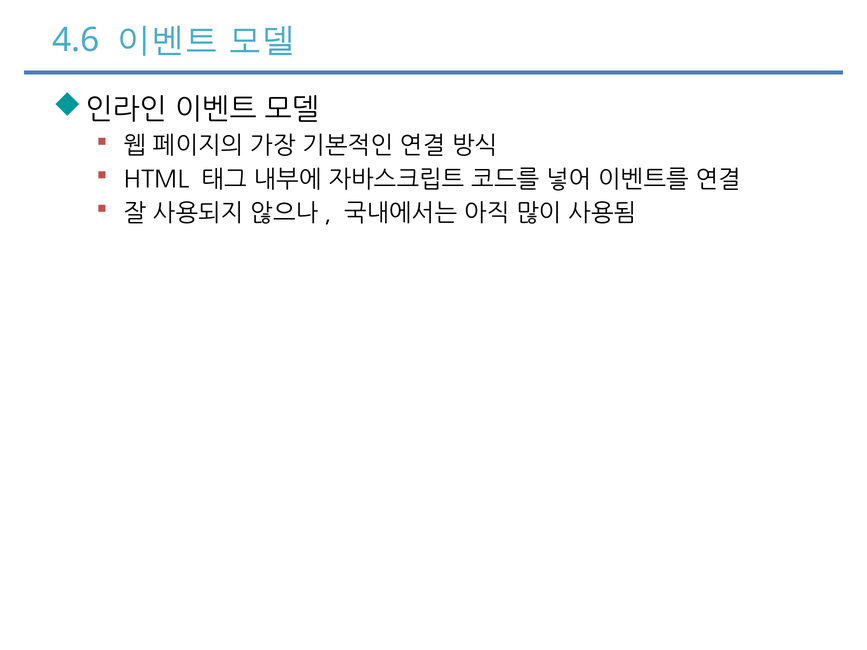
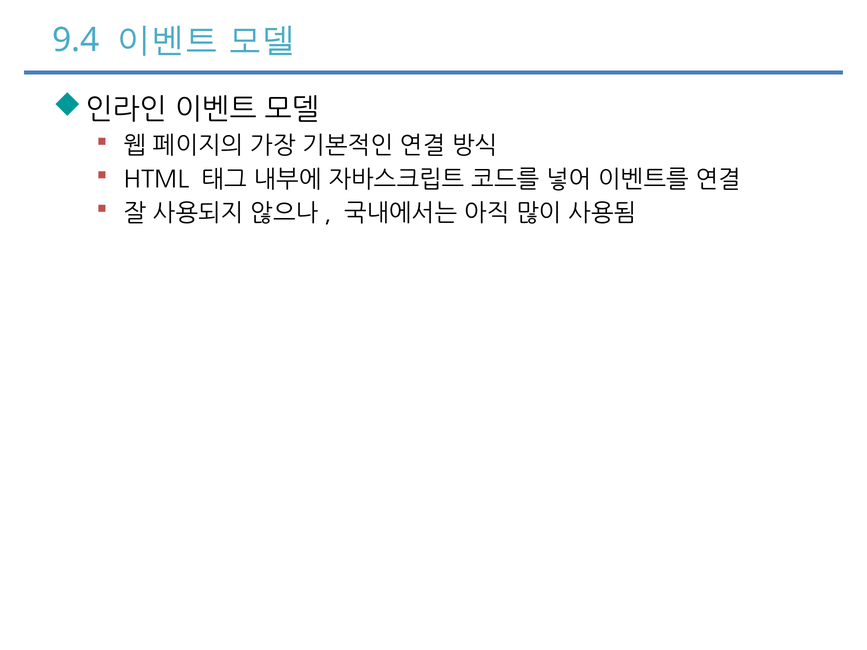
4.6: 4.6 -> 9.4 (76, 40)
